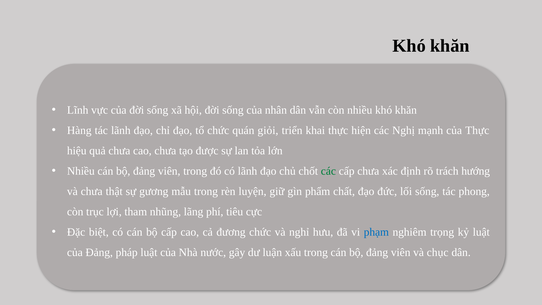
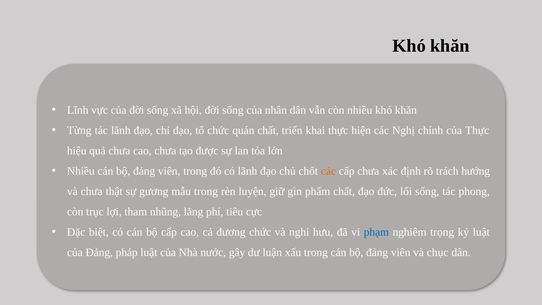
Hàng: Hàng -> Từng (79, 130)
quán giỏi: giỏi -> chất (268, 130)
mạnh: mạnh -> chính (431, 130)
các colour: green -> orange (328, 171)
